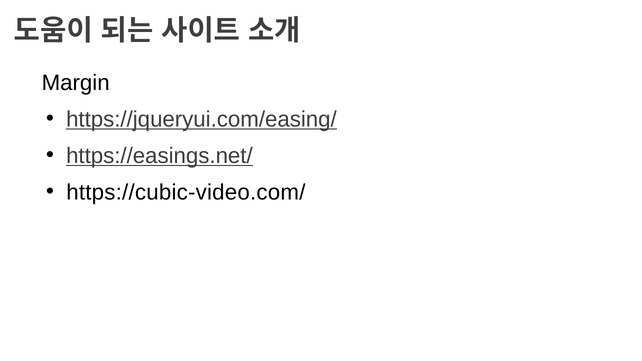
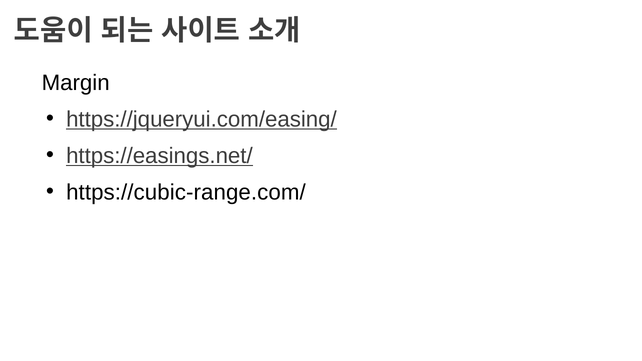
https://cubic-video.com/: https://cubic-video.com/ -> https://cubic-range.com/ (186, 192)
